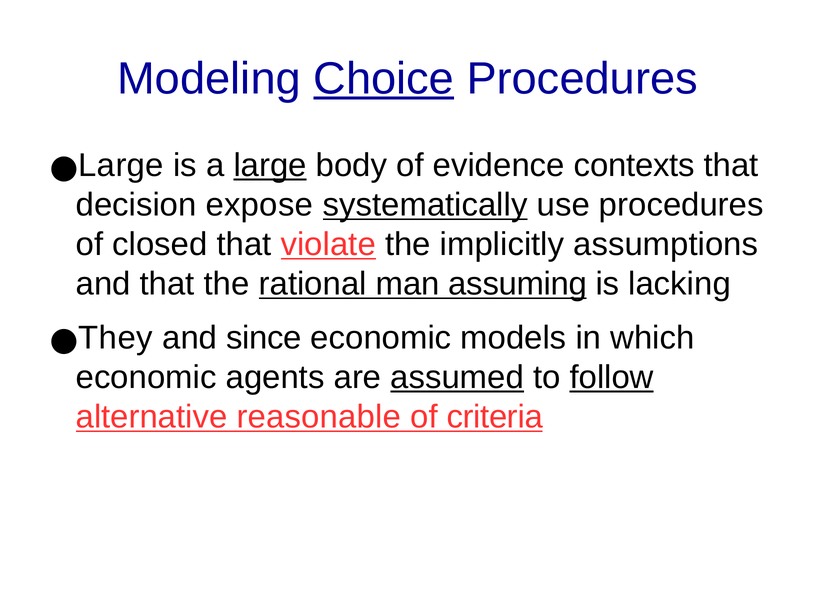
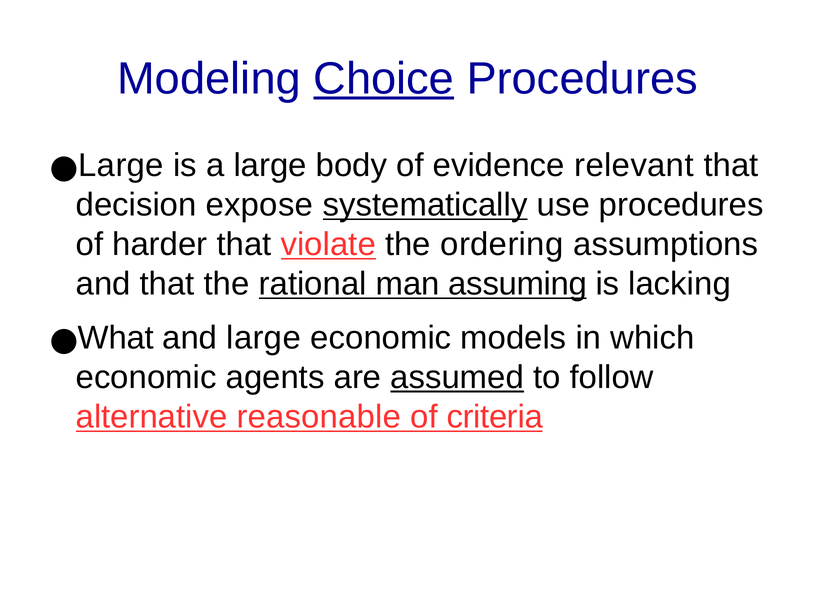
large underline: present -> none (270, 165)
contexts: contexts -> relevant (634, 165)
closed: closed -> harder (160, 244)
implicitly: implicitly -> ordering (502, 244)
They: They -> What (116, 338)
and since: since -> large (264, 338)
follow underline: present -> none (612, 377)
